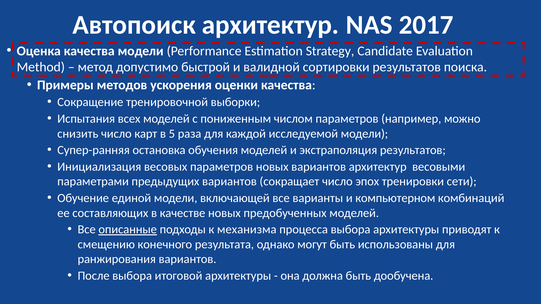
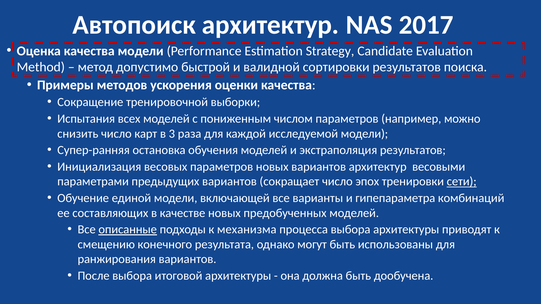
5: 5 -> 3 (172, 134)
сети underline: none -> present (462, 182)
компьютерном: компьютерном -> гипепараметра (395, 198)
